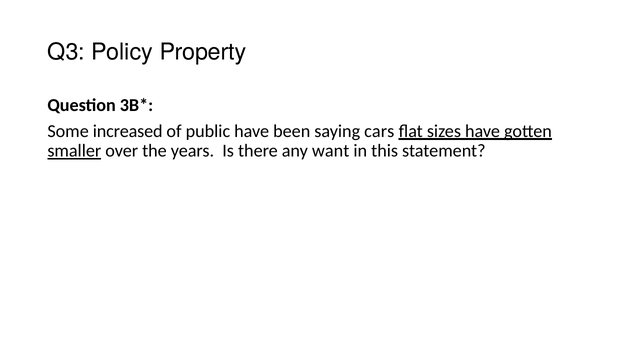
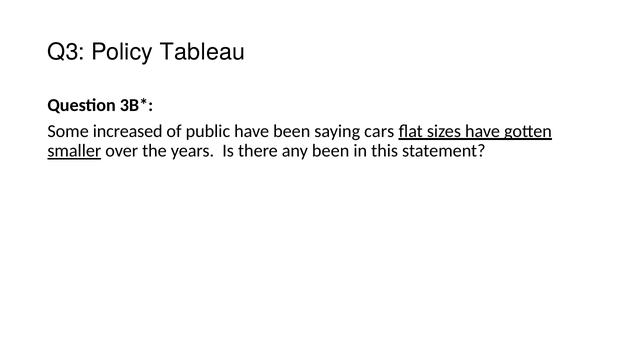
Property: Property -> Tableau (203, 52)
any want: want -> been (331, 151)
